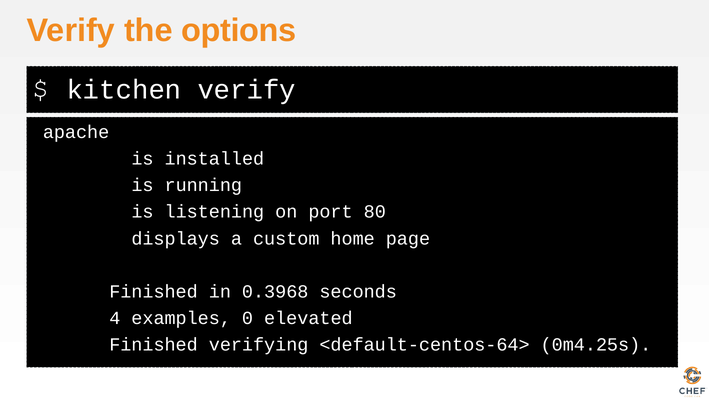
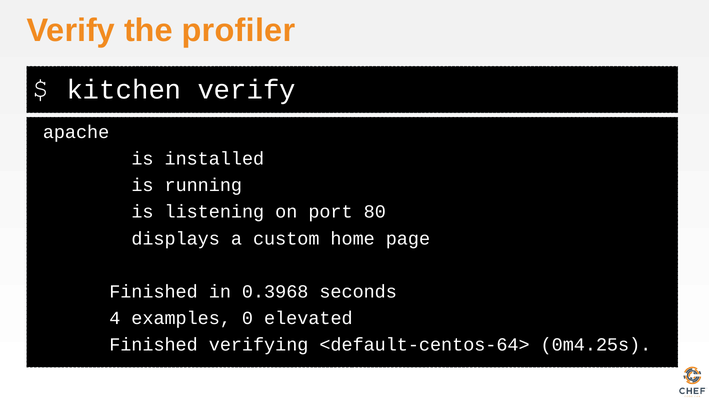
options: options -> profiler (238, 31)
